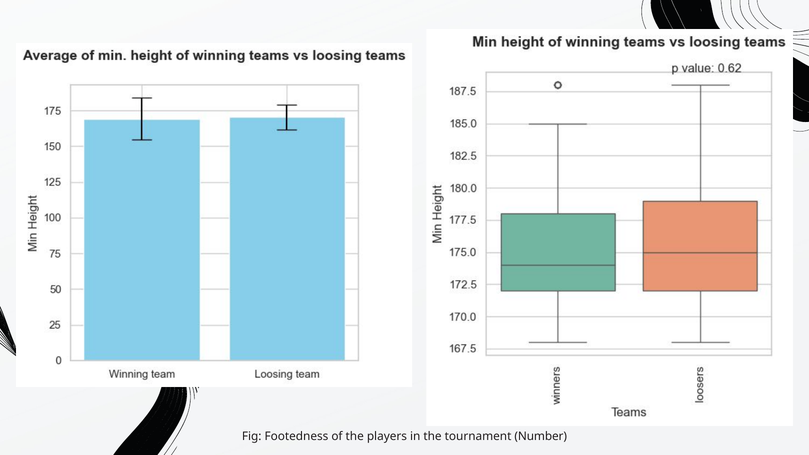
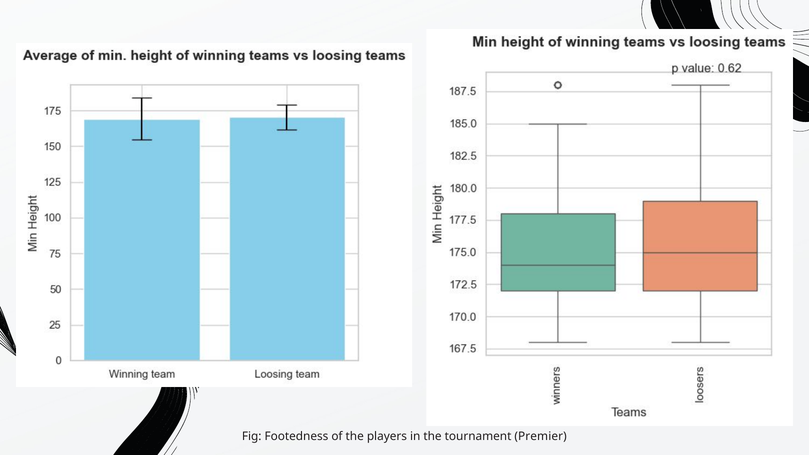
Number: Number -> Premier (541, 436)
